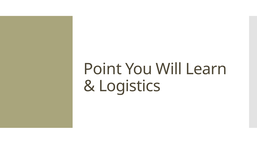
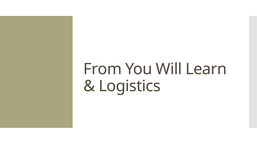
Point: Point -> From (103, 69)
